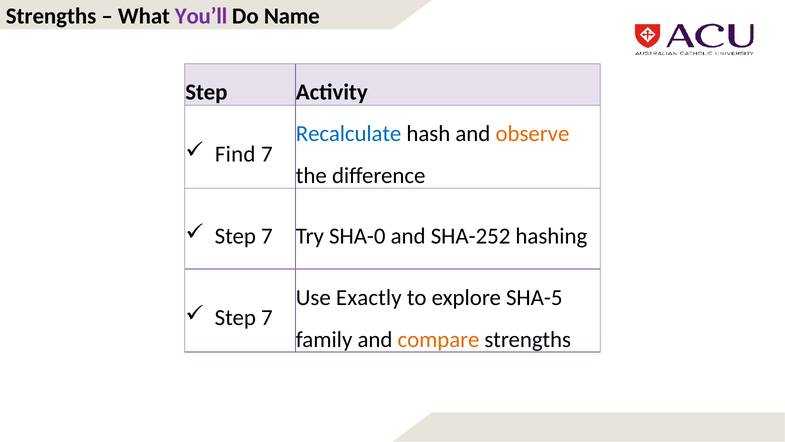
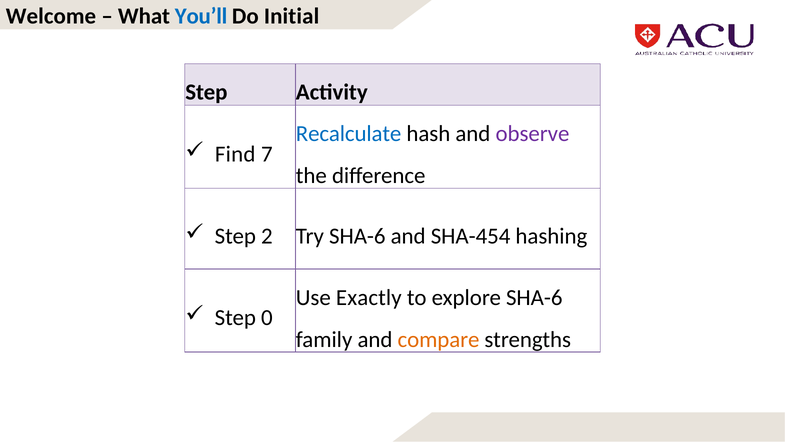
Strengths: Strengths -> Welcome (51, 16)
You’ll colour: purple -> blue (201, 16)
Name: Name -> Initial (292, 16)
observe colour: orange -> purple (532, 134)
7: 7 -> 2 (267, 236)
Try SHA-0: SHA-0 -> SHA-6 (357, 236)
SHA-252: SHA-252 -> SHA-454 (471, 236)
explore SHA-5: SHA-5 -> SHA-6 (534, 297)
7: 7 -> 0 (267, 317)
